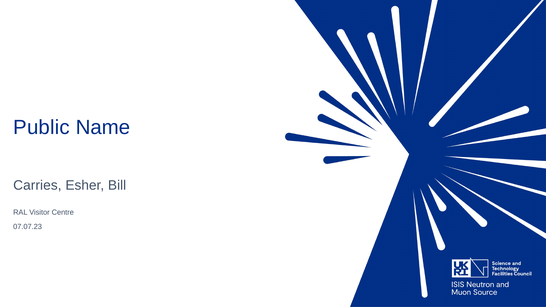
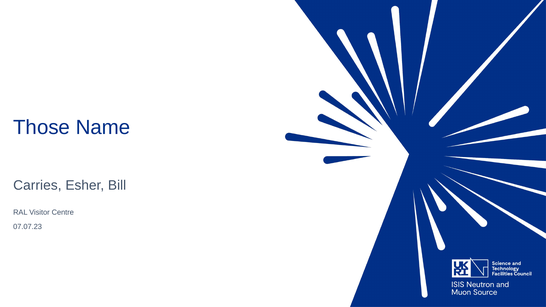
Public: Public -> Those (42, 128)
